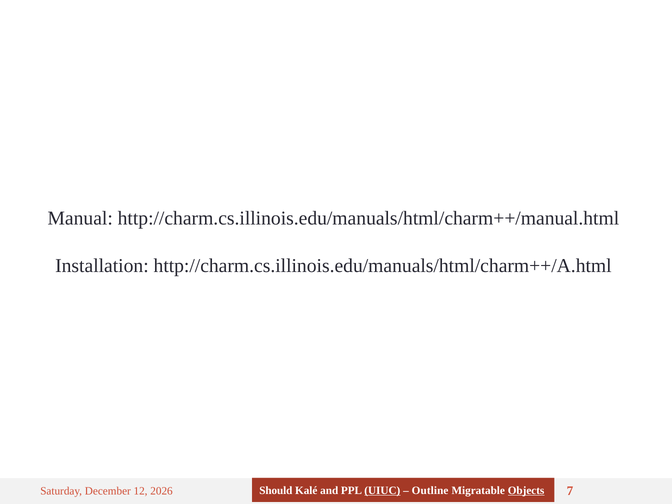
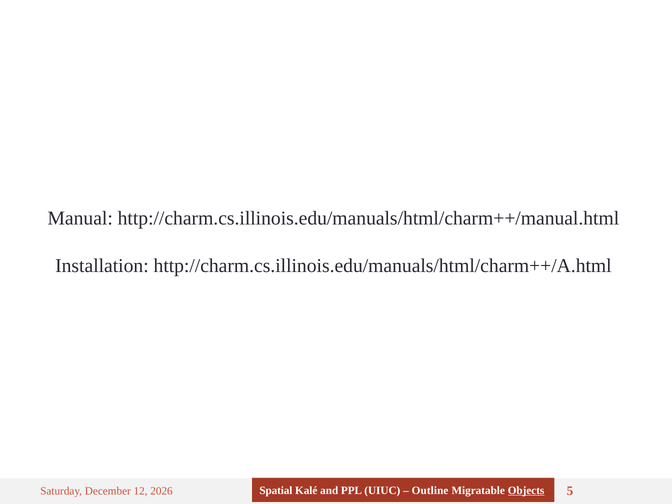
Should: Should -> Spatial (276, 491)
UIUC underline: present -> none (382, 491)
7: 7 -> 5 (570, 491)
